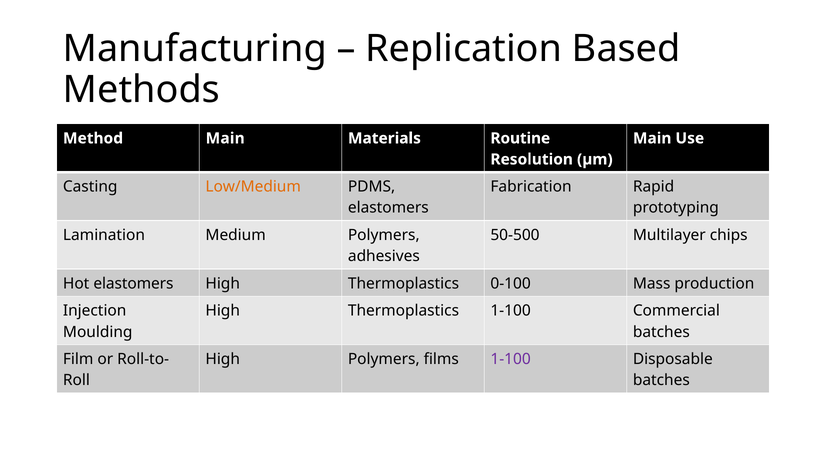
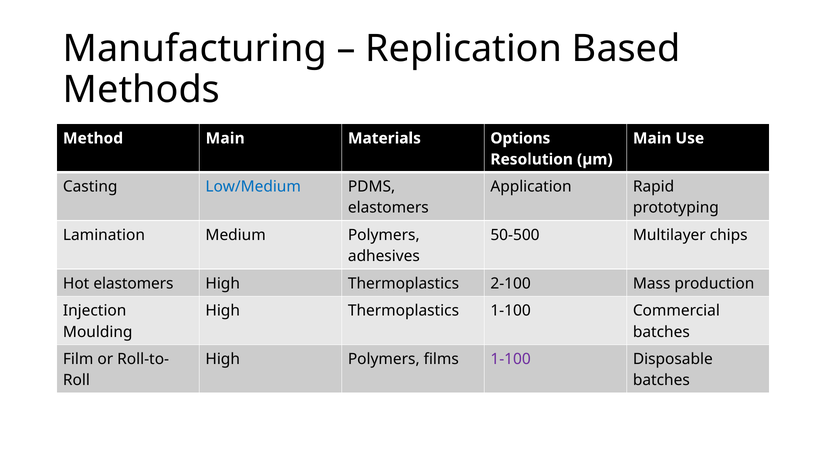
Routine: Routine -> Options (520, 138)
Low/Medium colour: orange -> blue (253, 187)
Fabrication: Fabrication -> Application (531, 187)
0-100: 0-100 -> 2-100 (511, 283)
